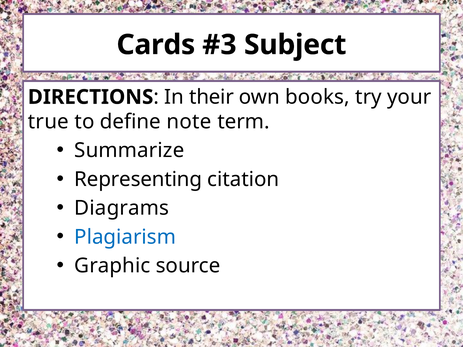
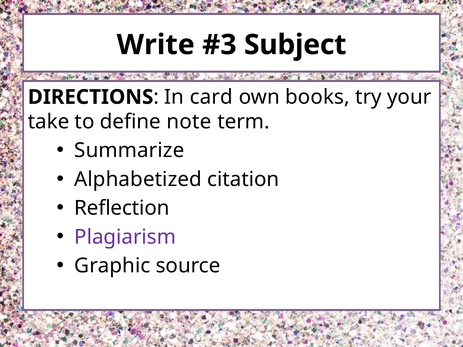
Cards: Cards -> Write (156, 45)
their: their -> card (211, 97)
true: true -> take (49, 122)
Representing: Representing -> Alphabetized (138, 179)
Diagrams: Diagrams -> Reflection (122, 208)
Plagiarism colour: blue -> purple (125, 237)
